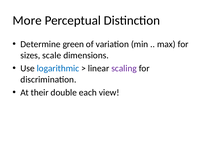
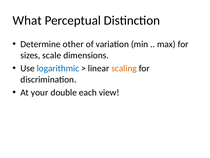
More: More -> What (27, 20)
green: green -> other (73, 44)
scaling colour: purple -> orange (124, 68)
their: their -> your (40, 92)
